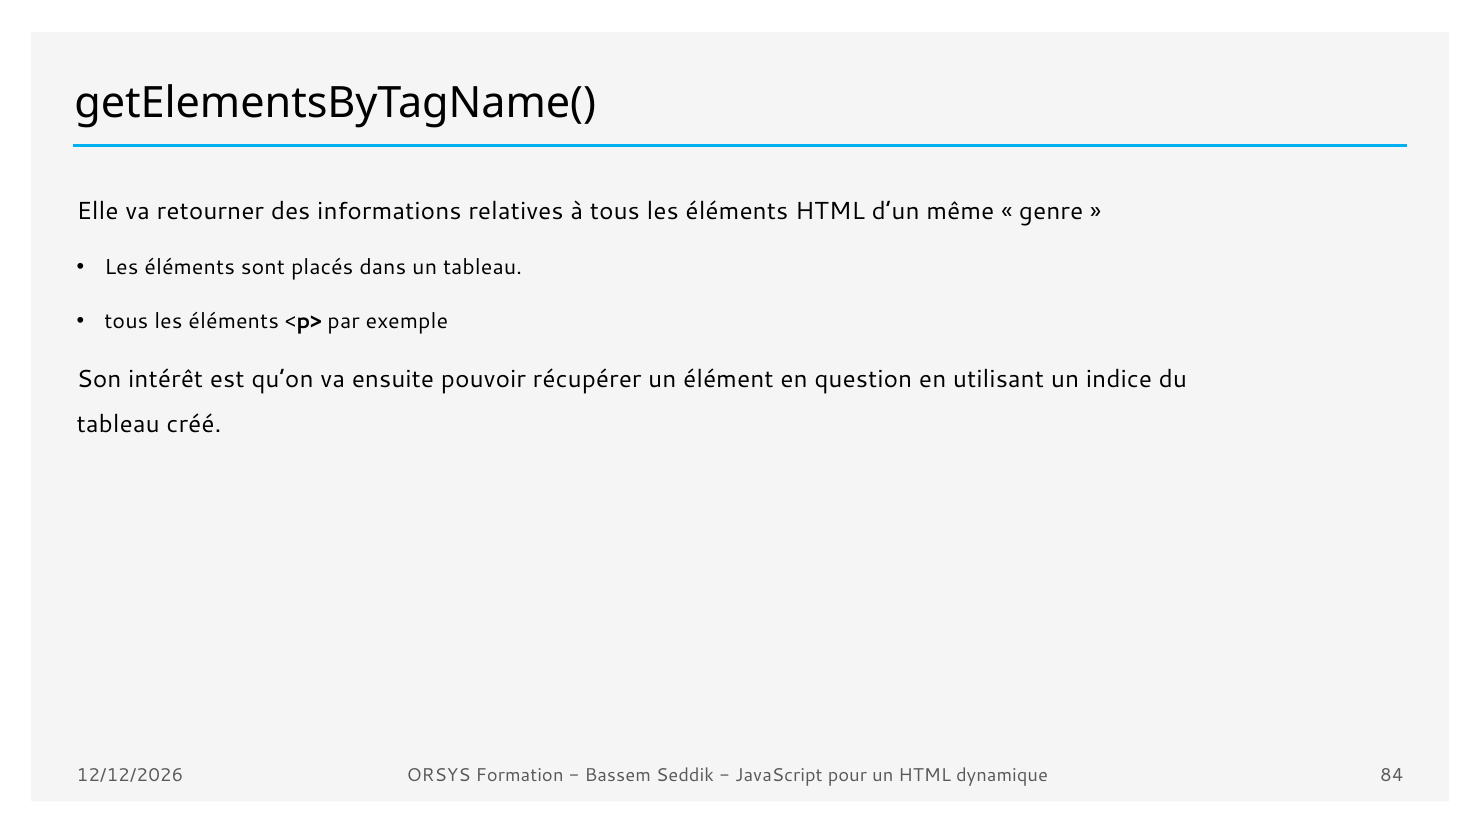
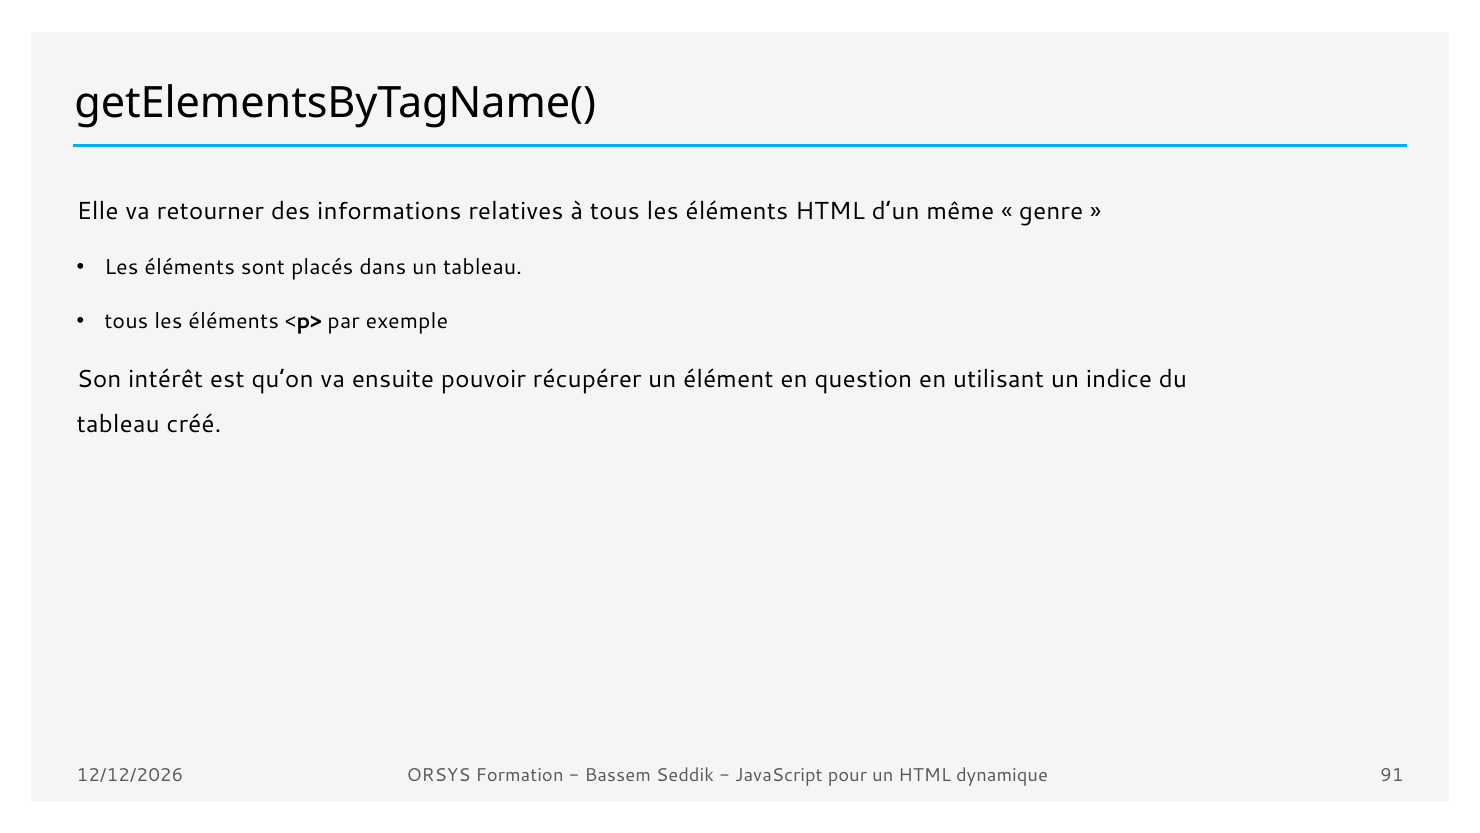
84: 84 -> 91 (1392, 775)
